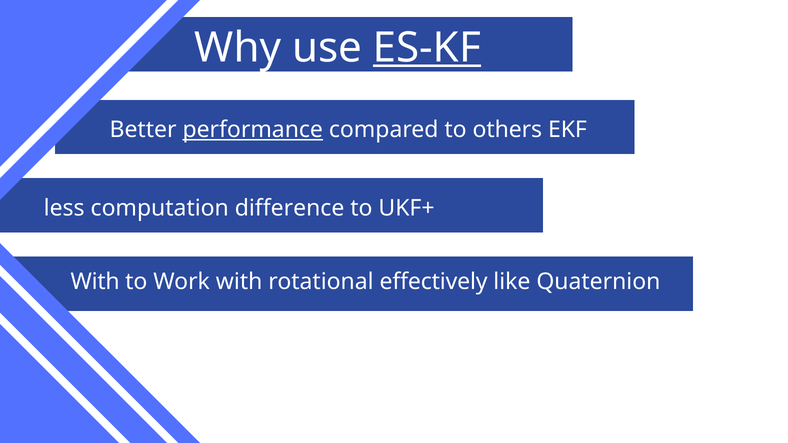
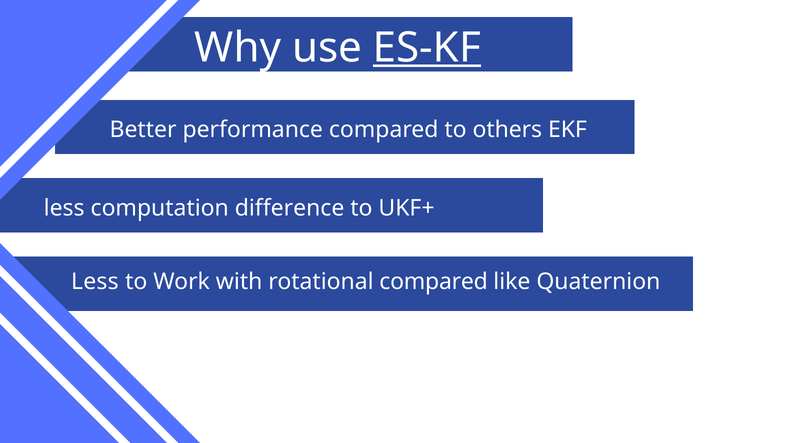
performance underline: present -> none (253, 130)
With: With -> Less (95, 282)
rotational effectively: effectively -> compared (434, 282)
